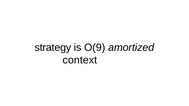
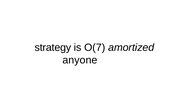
O(9: O(9 -> O(7 (95, 48)
context: context -> anyone (80, 60)
